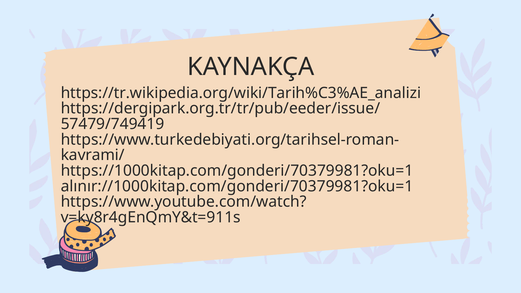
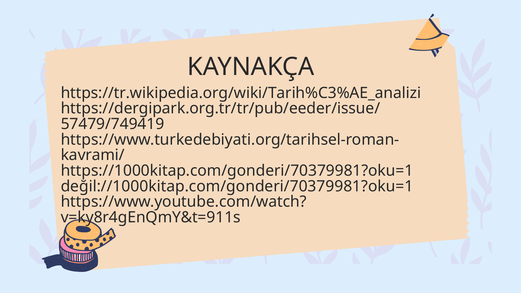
alınır://1000kitap.com/gonderi/70379981?oku=1: alınır://1000kitap.com/gonderi/70379981?oku=1 -> değil://1000kitap.com/gonderi/70379981?oku=1 (237, 186)
